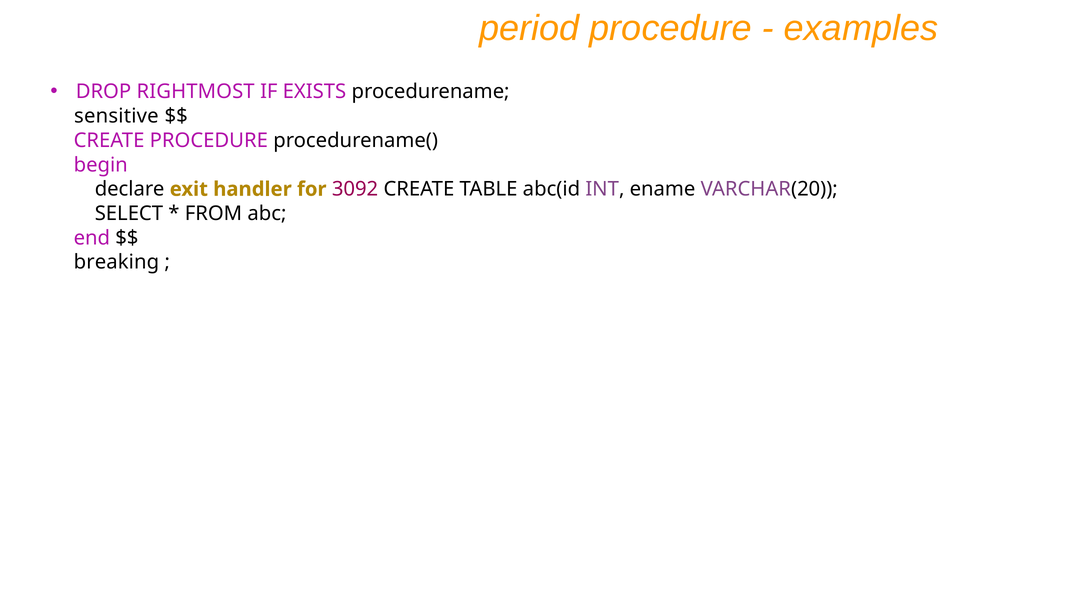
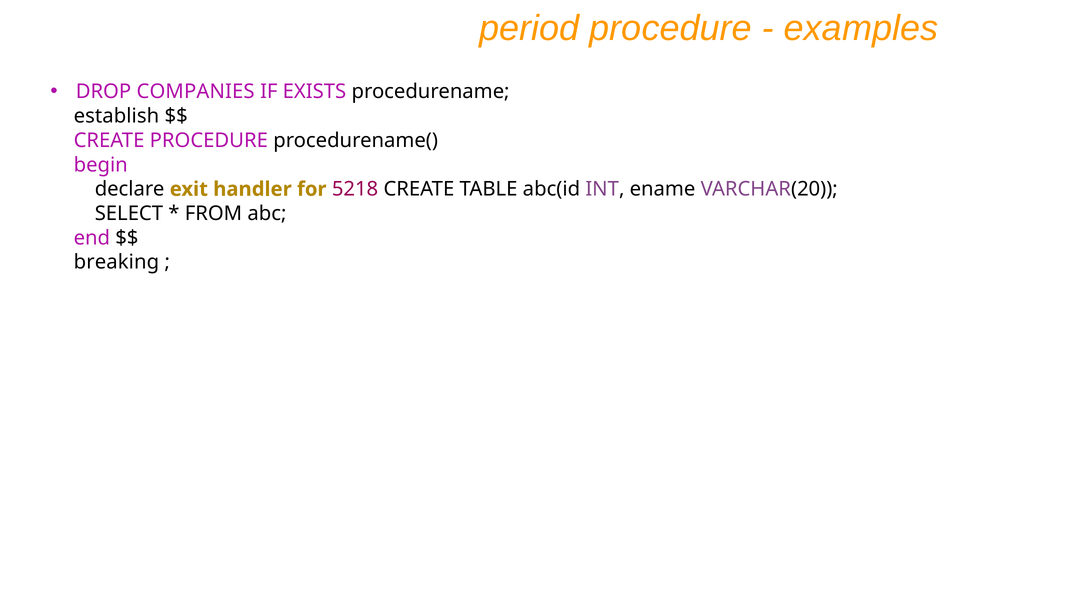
RIGHTMOST: RIGHTMOST -> COMPANIES (196, 92)
sensitive: sensitive -> establish (116, 116)
3092: 3092 -> 5218 (355, 189)
